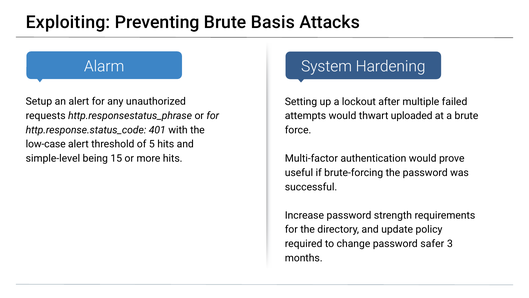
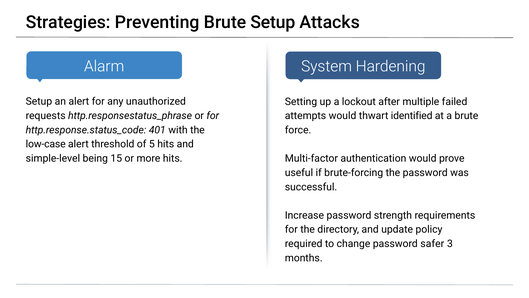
Exploiting: Exploiting -> Strategies (68, 22)
Brute Basis: Basis -> Setup (273, 22)
uploaded: uploaded -> identified (412, 116)
